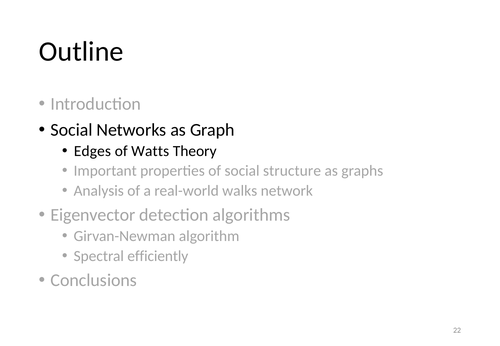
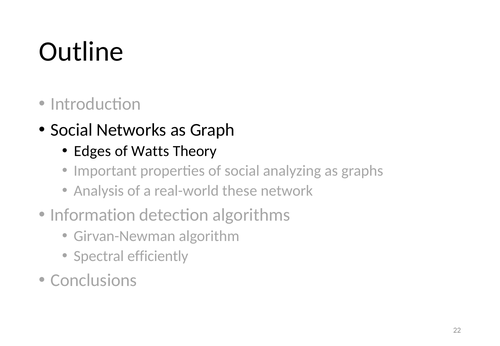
structure: structure -> analyzing (292, 171)
walks: walks -> these (240, 191)
Eigenvector: Eigenvector -> Information (93, 215)
